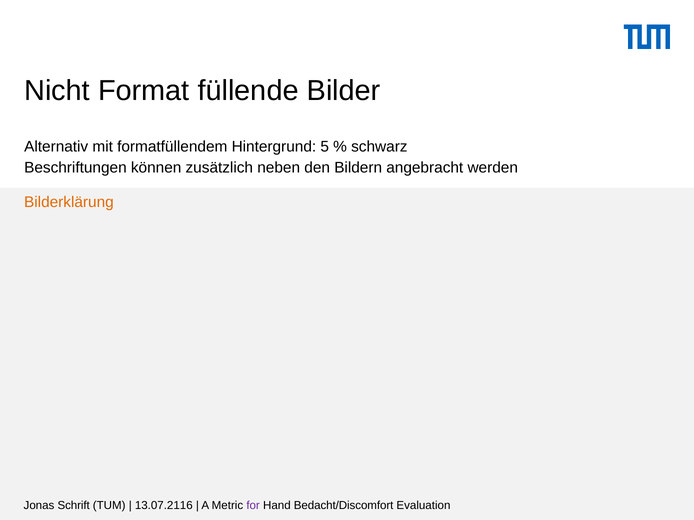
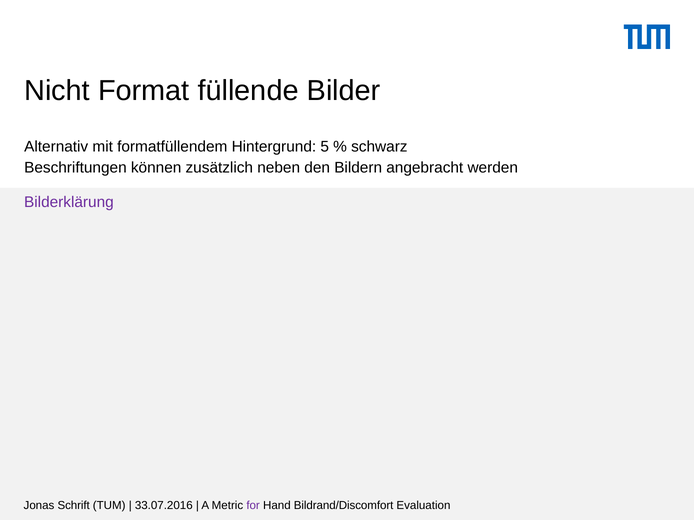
Bilderklärung colour: orange -> purple (69, 202)
13.07.2116: 13.07.2116 -> 33.07.2016 (164, 506)
Bedacht/Discomfort: Bedacht/Discomfort -> Bildrand/Discomfort (344, 506)
